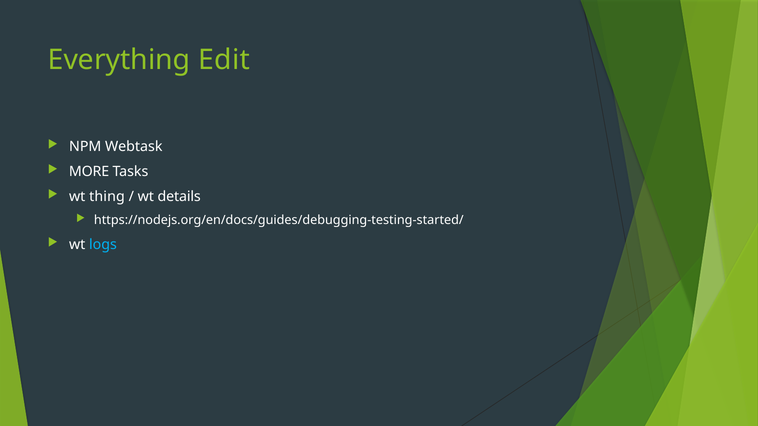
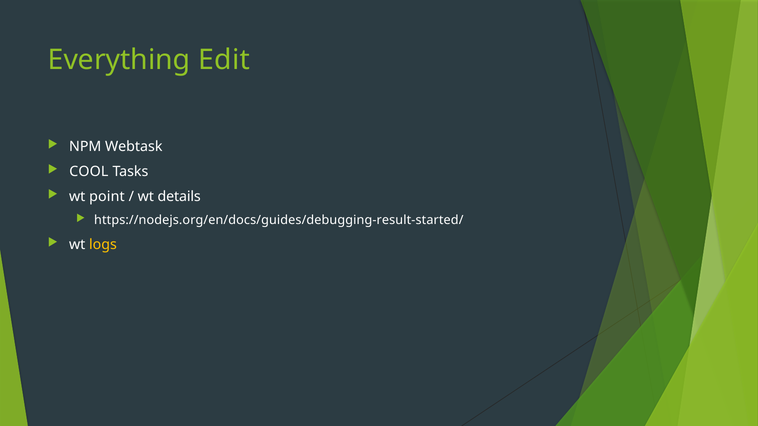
MORE: MORE -> COOL (89, 172)
thing: thing -> point (107, 197)
https://nodejs.org/en/docs/guides/debugging-testing-started/: https://nodejs.org/en/docs/guides/debugging-testing-started/ -> https://nodejs.org/en/docs/guides/debugging-result-started/ (279, 221)
logs colour: light blue -> yellow (103, 245)
